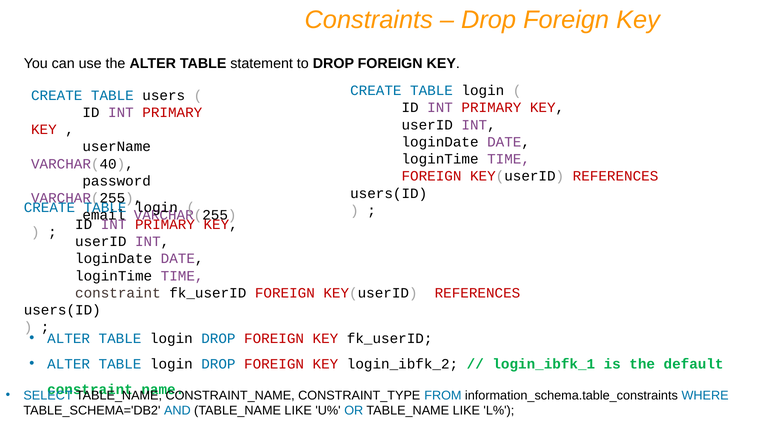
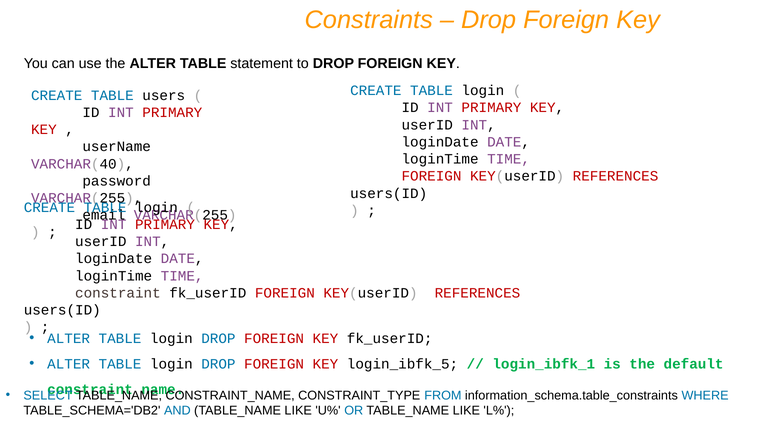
login_ibfk_2: login_ibfk_2 -> login_ibfk_5 (402, 364)
